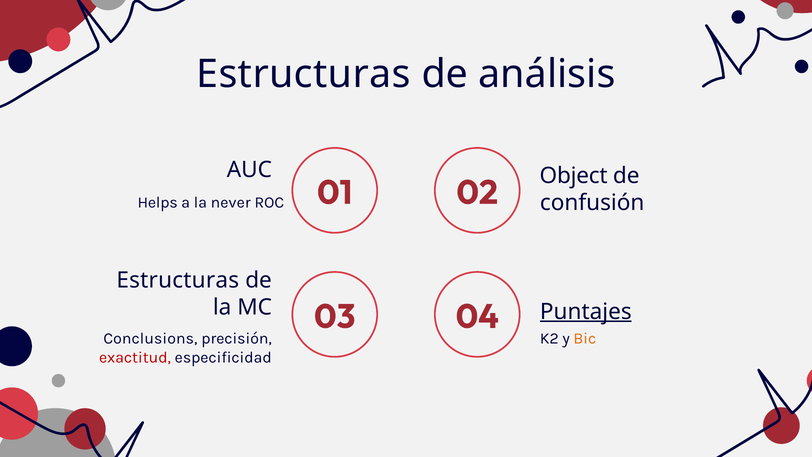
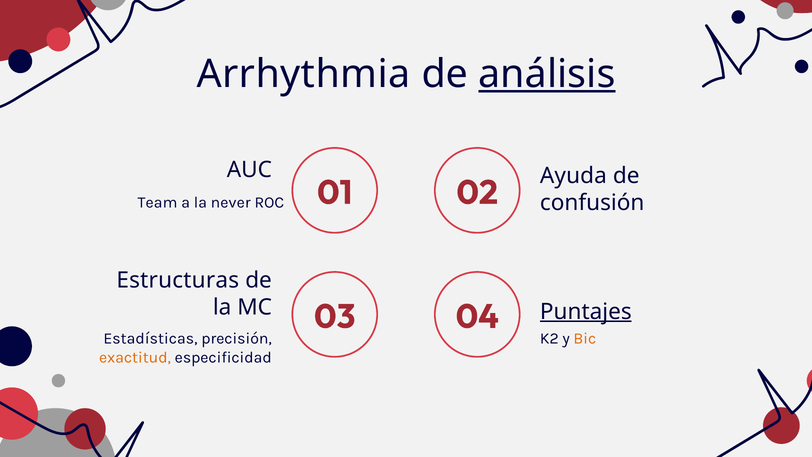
Estructuras: Estructuras -> Arrhythmia (304, 74)
análisis underline: none -> present (547, 74)
Object: Object -> Ayuda (573, 176)
Helps: Helps -> Team (157, 202)
Conclusions: Conclusions -> Estadísticas (150, 338)
exactitud colour: red -> orange (135, 357)
